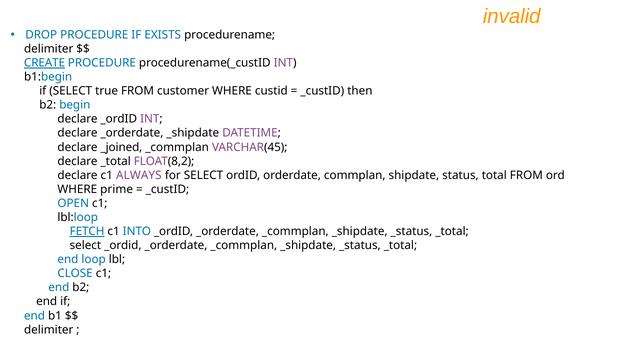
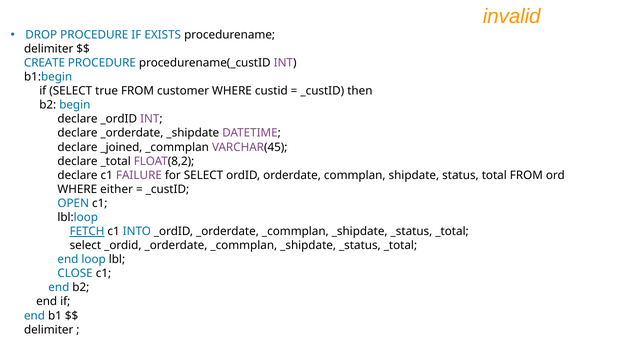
CREATE underline: present -> none (44, 63)
ALWAYS: ALWAYS -> FAILURE (139, 175)
prime: prime -> either (117, 189)
